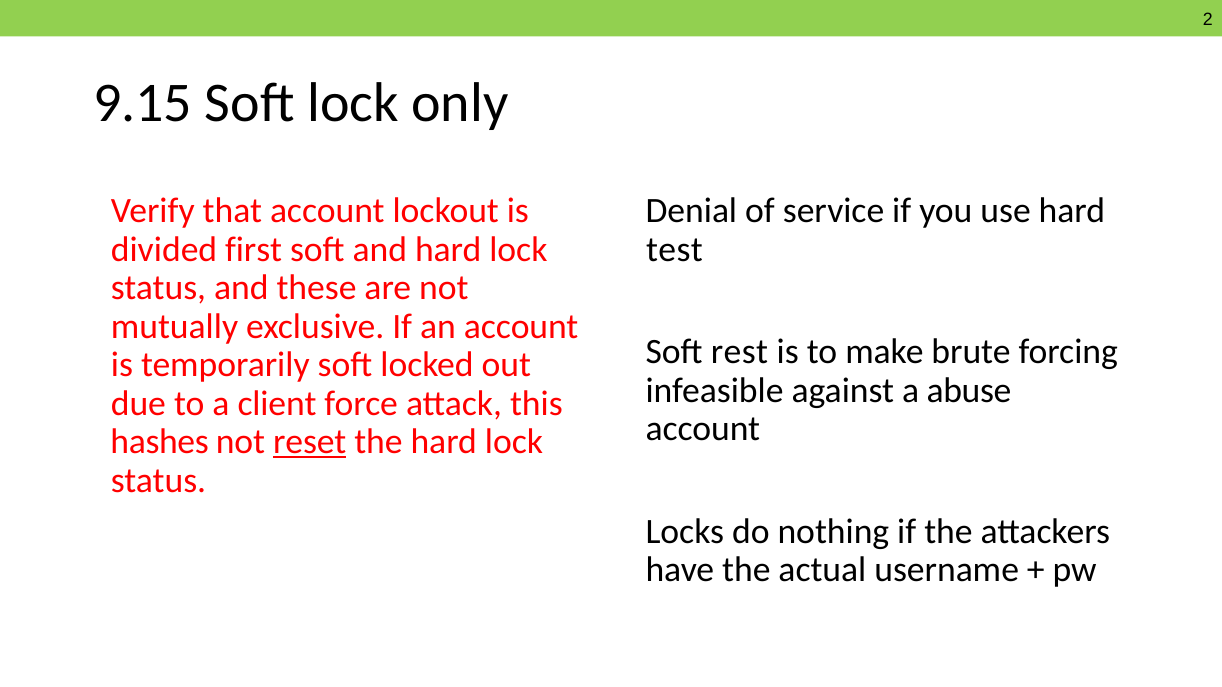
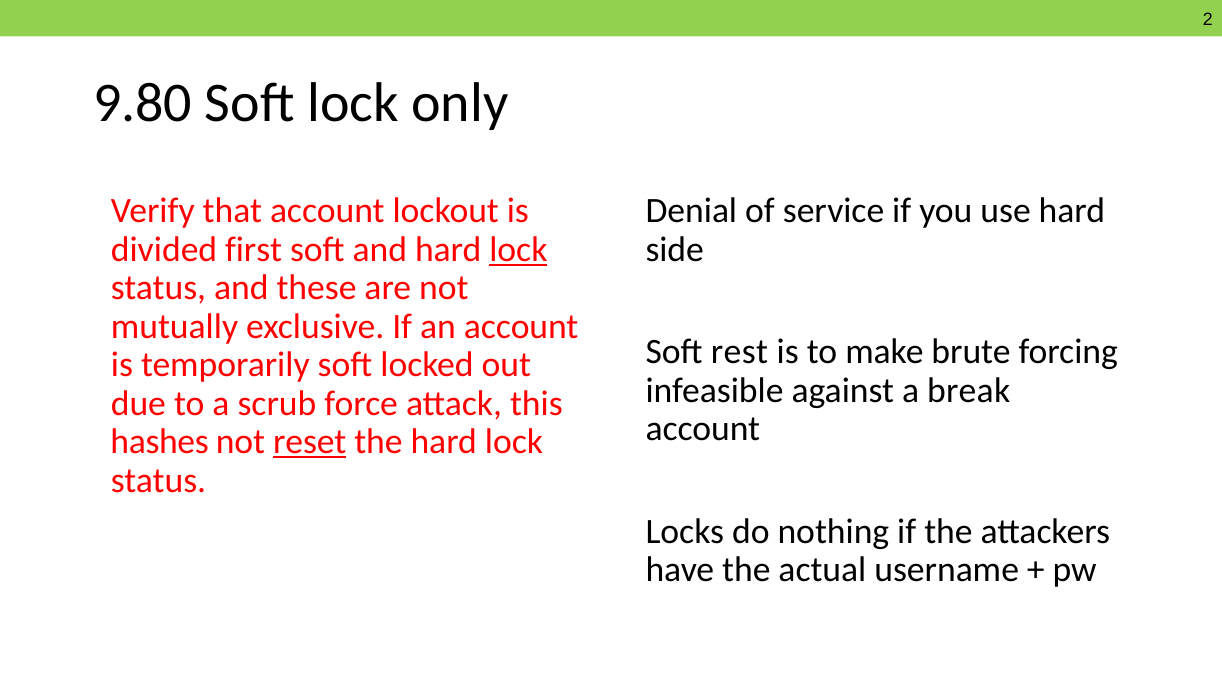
9.15: 9.15 -> 9.80 (143, 103)
lock underline: none -> present (518, 250)
test: test -> side (675, 250)
abuse: abuse -> break (969, 391)
client: client -> scrub (277, 404)
